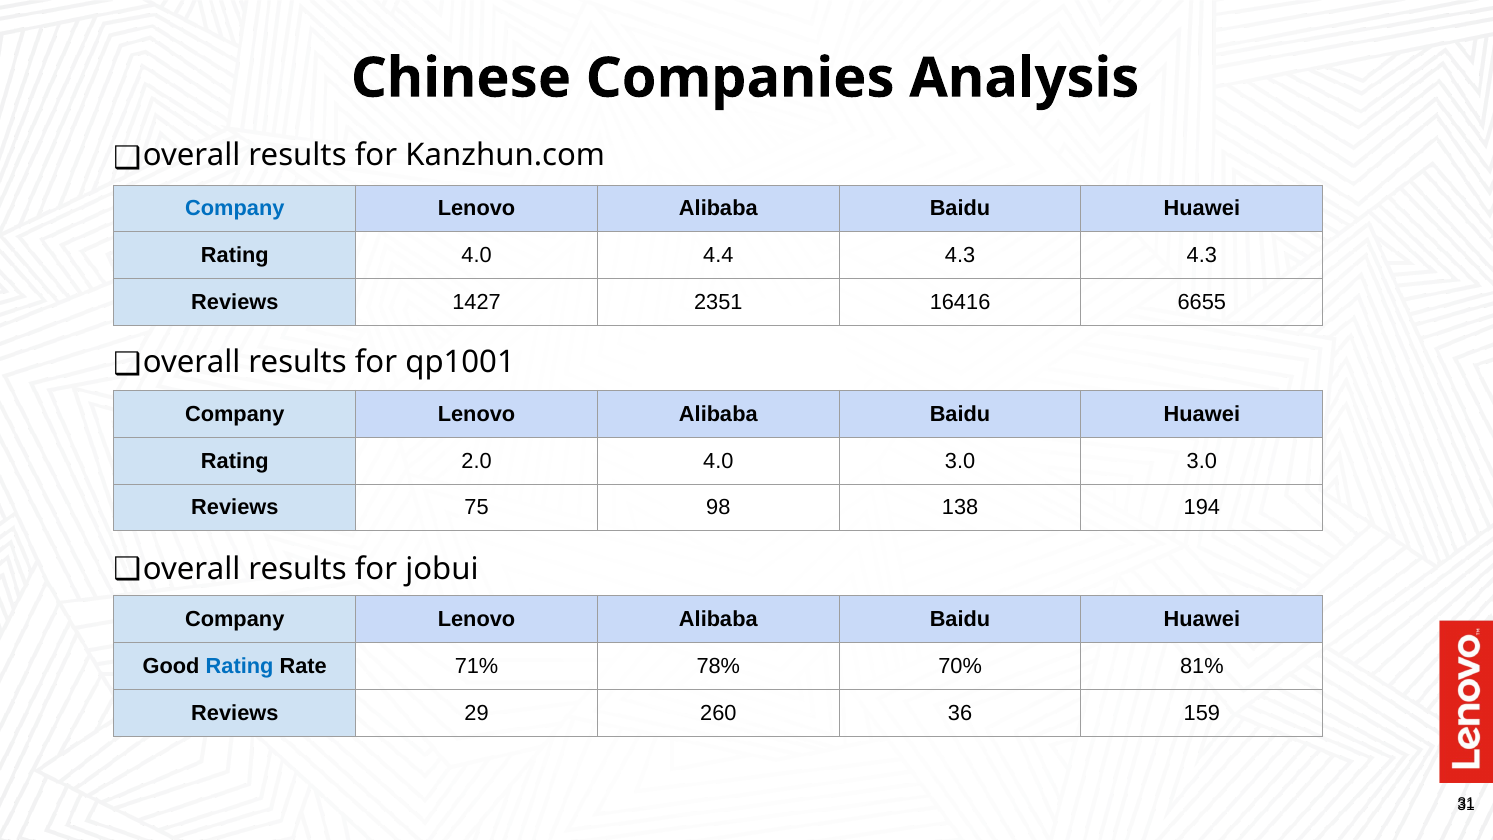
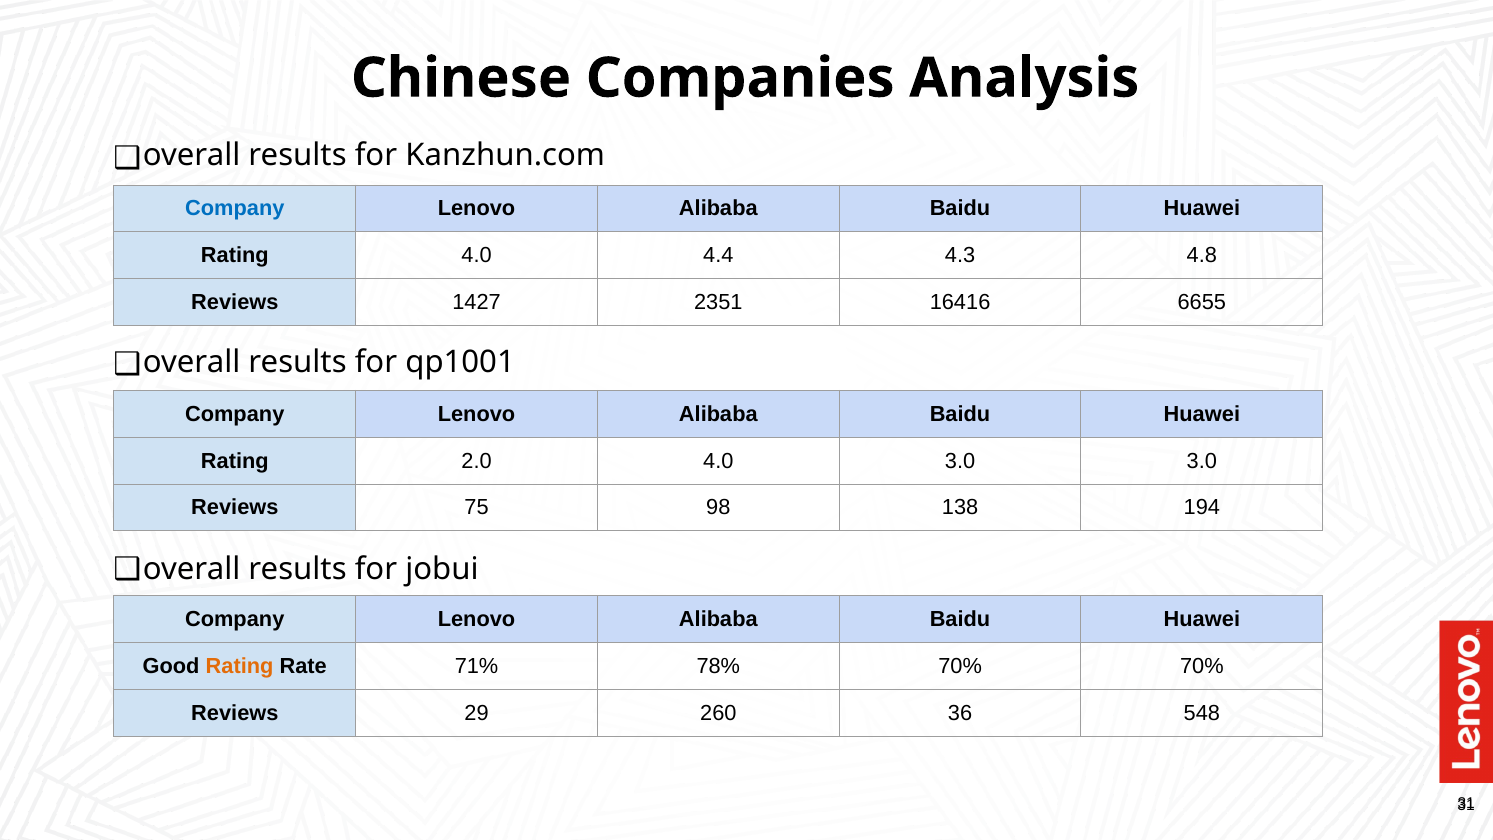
4.3 4.3: 4.3 -> 4.8 (1202, 256)
Rating colour: blue -> orange (240, 666)
70% 81%: 81% -> 70% (1202, 666)
159: 159 -> 548 (1202, 713)
